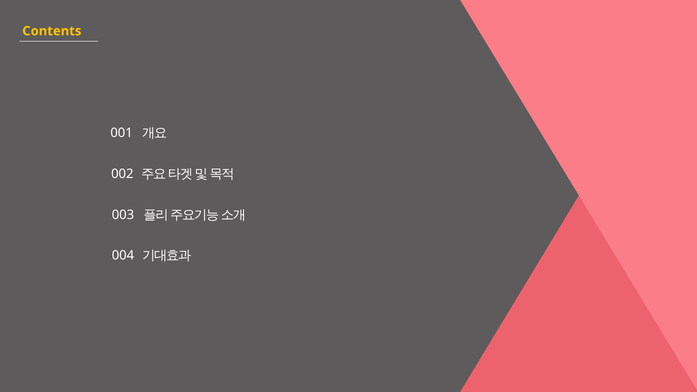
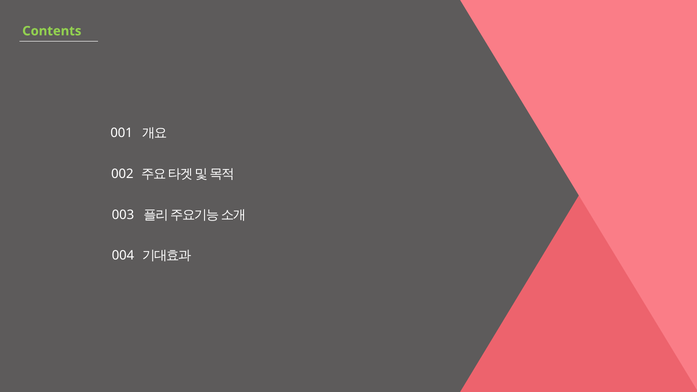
Contents colour: yellow -> light green (52, 31)
